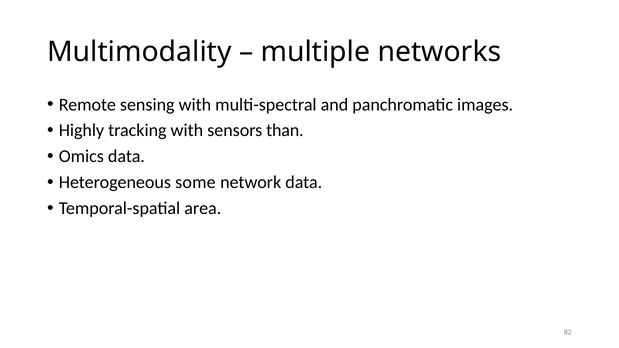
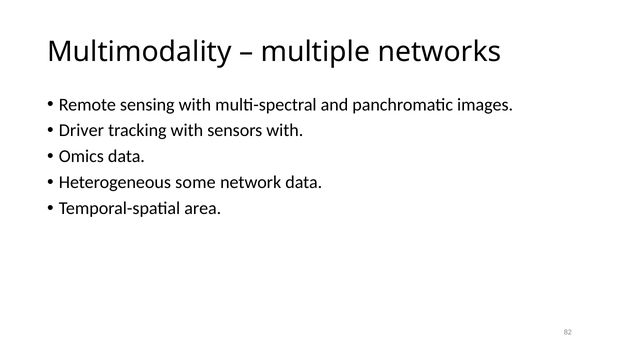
Highly: Highly -> Driver (81, 131)
sensors than: than -> with (285, 131)
